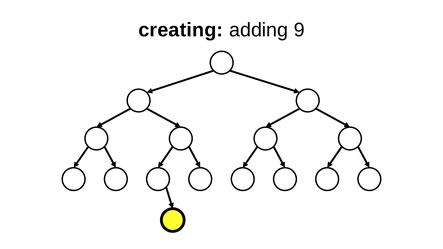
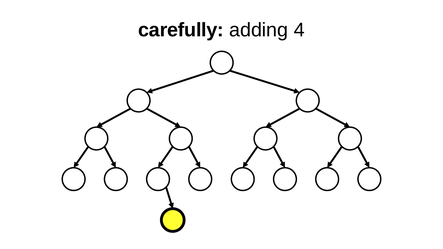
creating: creating -> carefully (181, 30)
adding 9: 9 -> 4 (299, 30)
